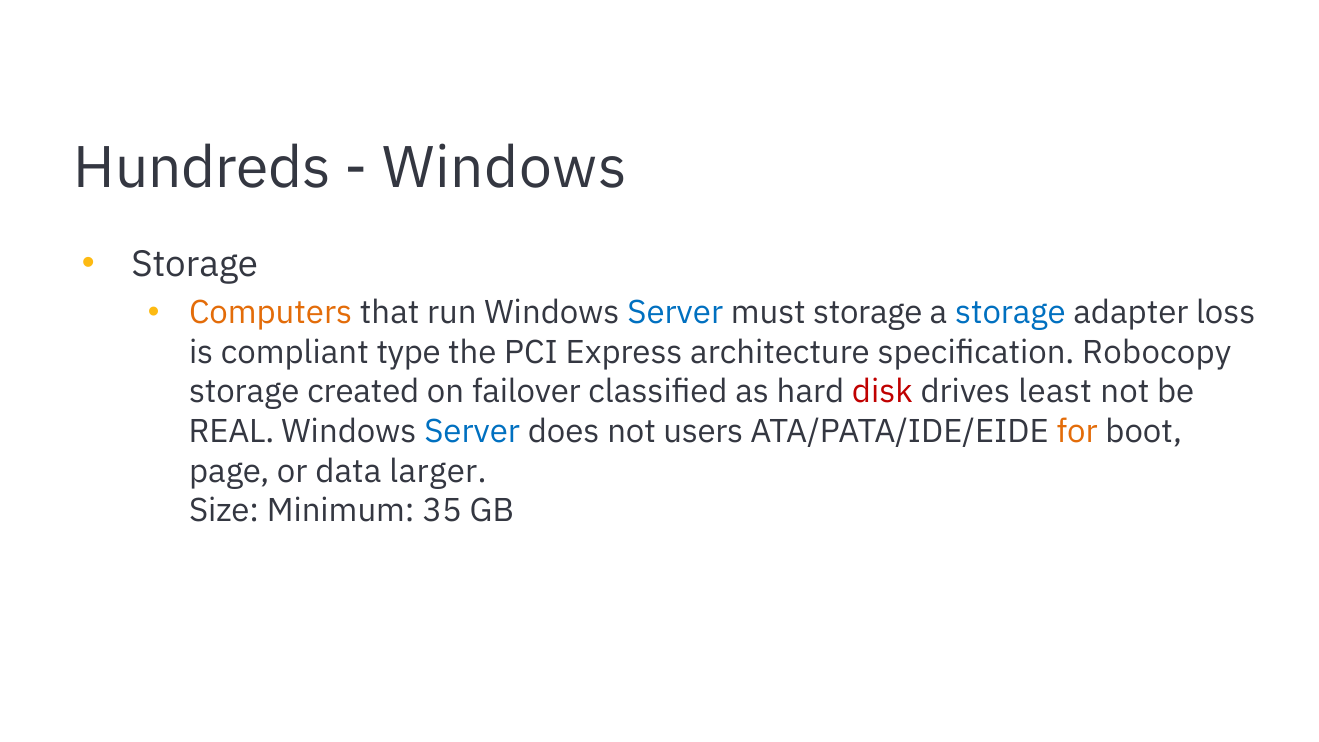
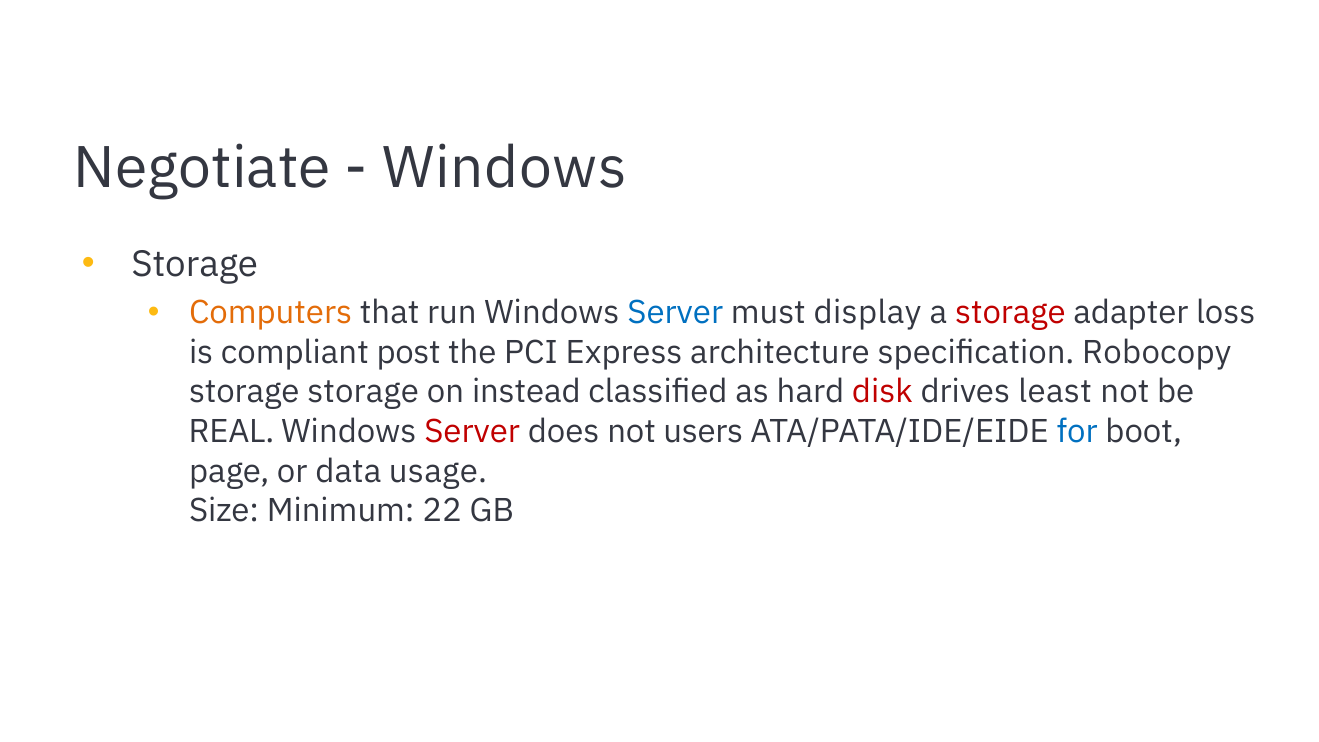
Hundreds: Hundreds -> Negotiate (202, 169)
must storage: storage -> display (867, 313)
storage colour: blue -> red (1010, 313)
type: type -> post (409, 353)
storage created: created -> storage (363, 392)
failover: failover -> instead (526, 392)
Server colour: blue -> red (472, 432)
for colour: orange -> blue (1077, 432)
larger: larger -> usage (438, 471)
35: 35 -> 22 (442, 511)
